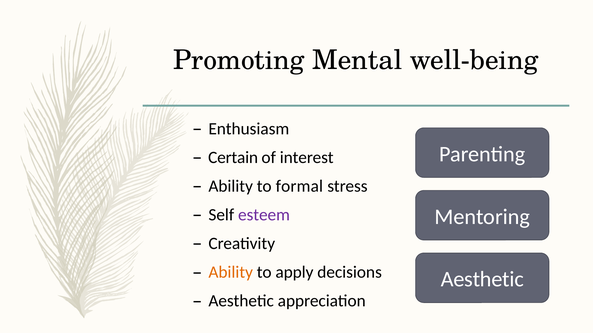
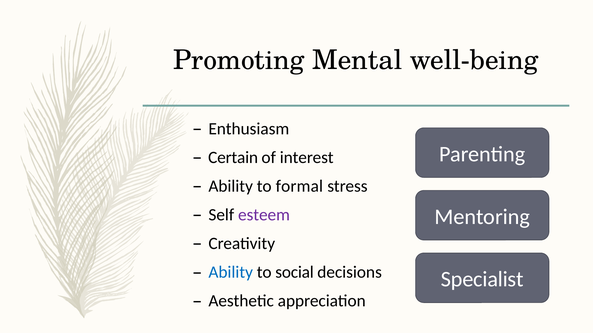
Ability colour: orange -> blue (231, 273)
apply: apply -> social (295, 273)
Aesthetic: Aesthetic -> Specialist (482, 280)
